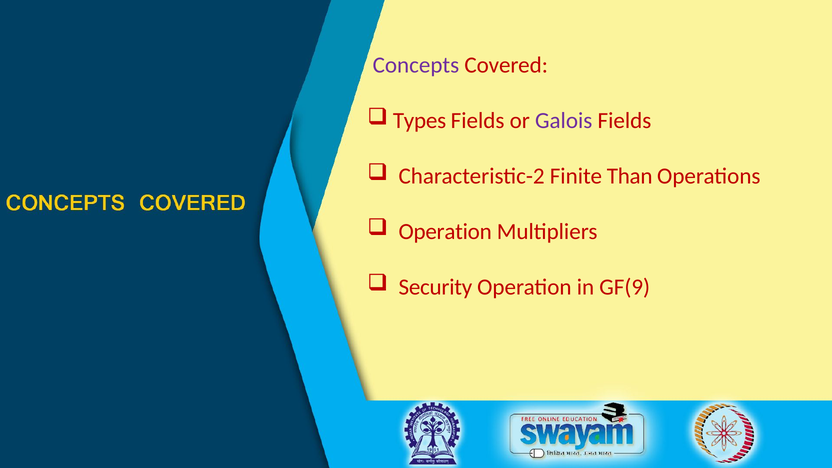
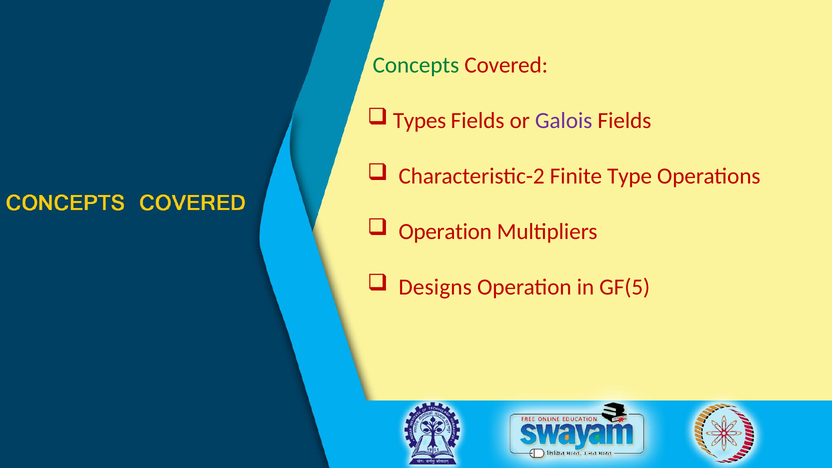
Concepts colour: purple -> green (416, 65)
Than: Than -> Type (630, 176)
Security: Security -> Designs (435, 287)
GF(9: GF(9 -> GF(5 (625, 287)
